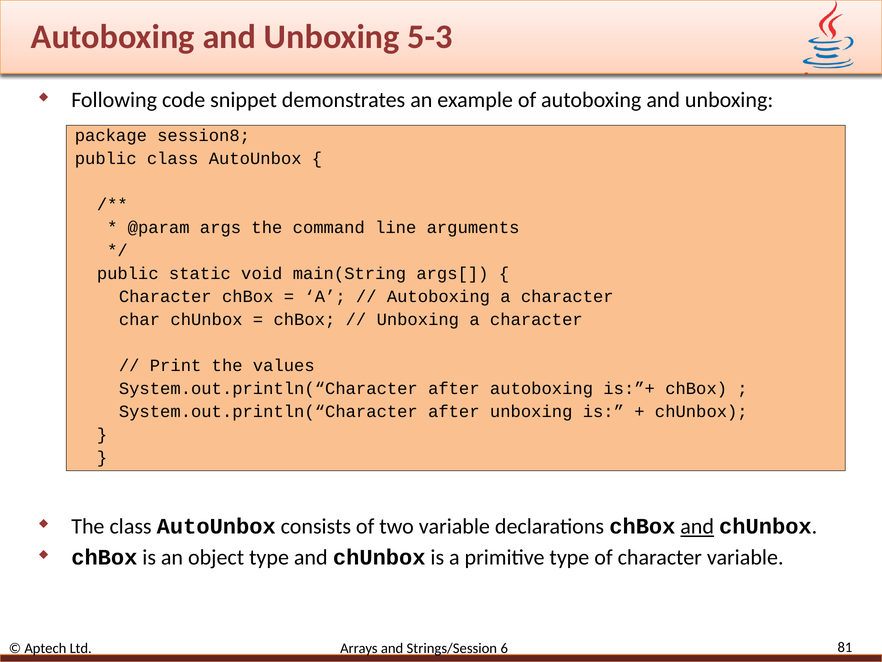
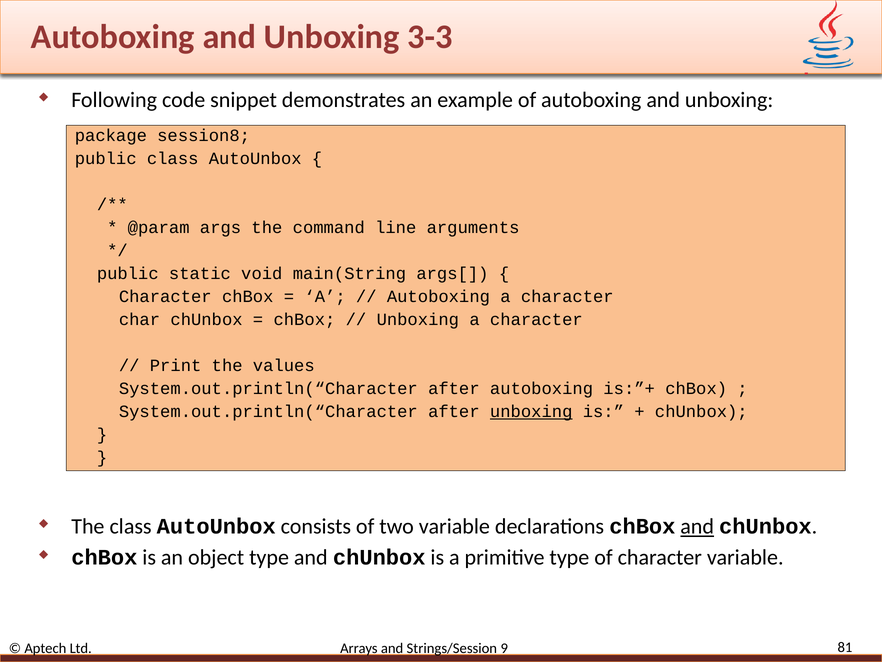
5-3: 5-3 -> 3-3 (430, 37)
unboxing underline: none -> present (531, 411)
6: 6 -> 9 (504, 648)
